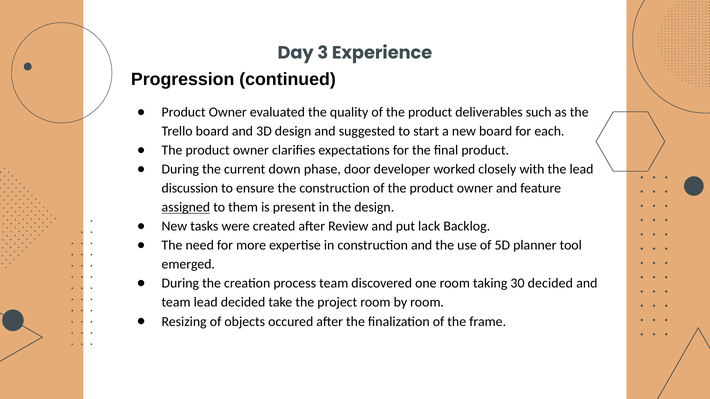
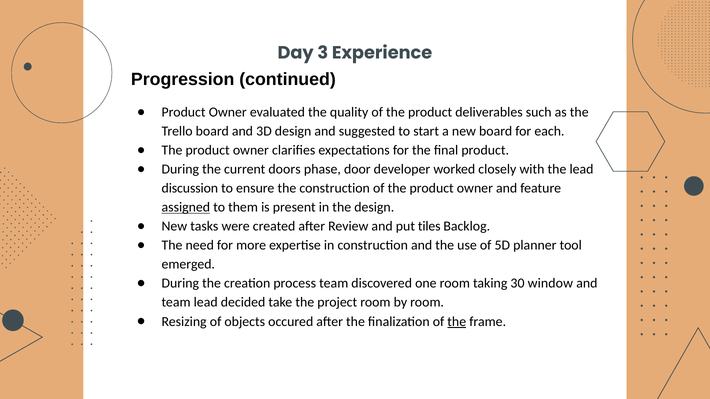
down: down -> doors (285, 169)
lack: lack -> tiles (429, 227)
30 decided: decided -> window (550, 284)
the underline: none -> present (457, 322)
